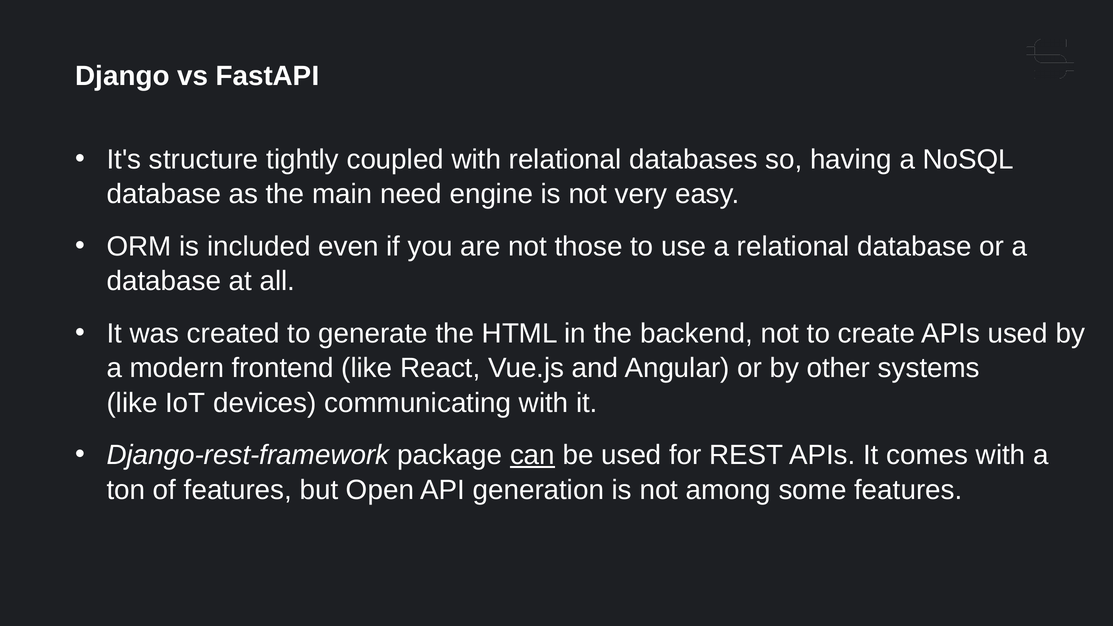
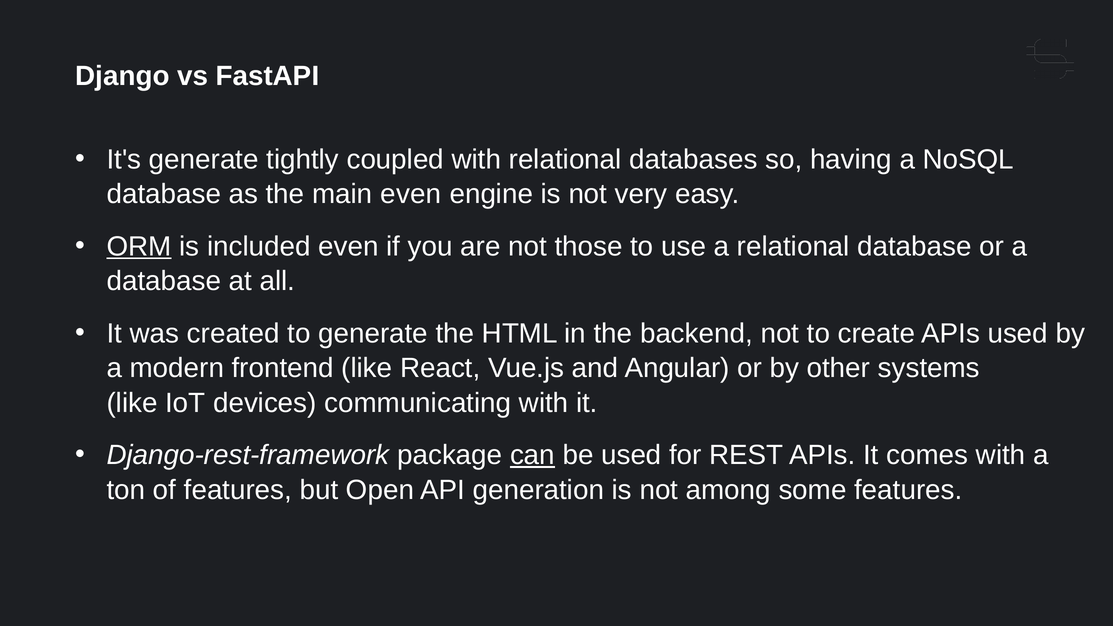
It's structure: structure -> generate (204, 159)
main need: need -> even (411, 194)
ORM underline: none -> present (139, 246)
